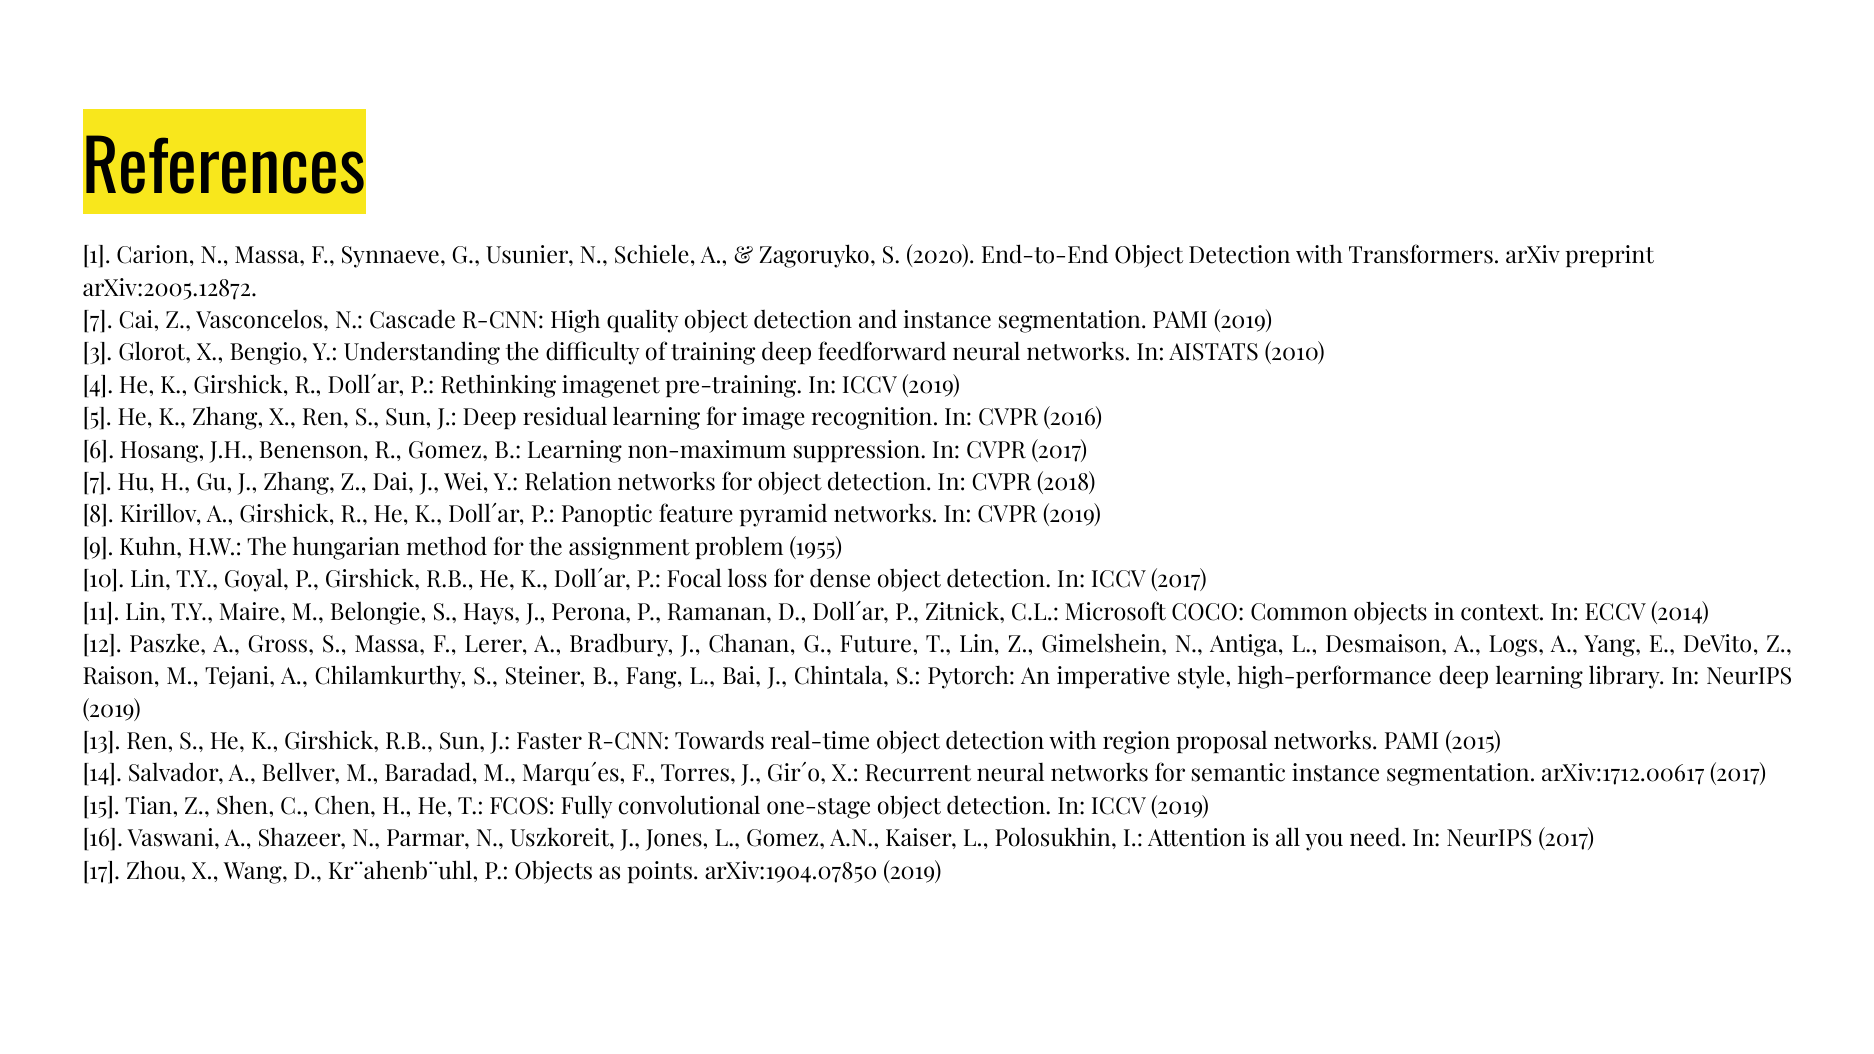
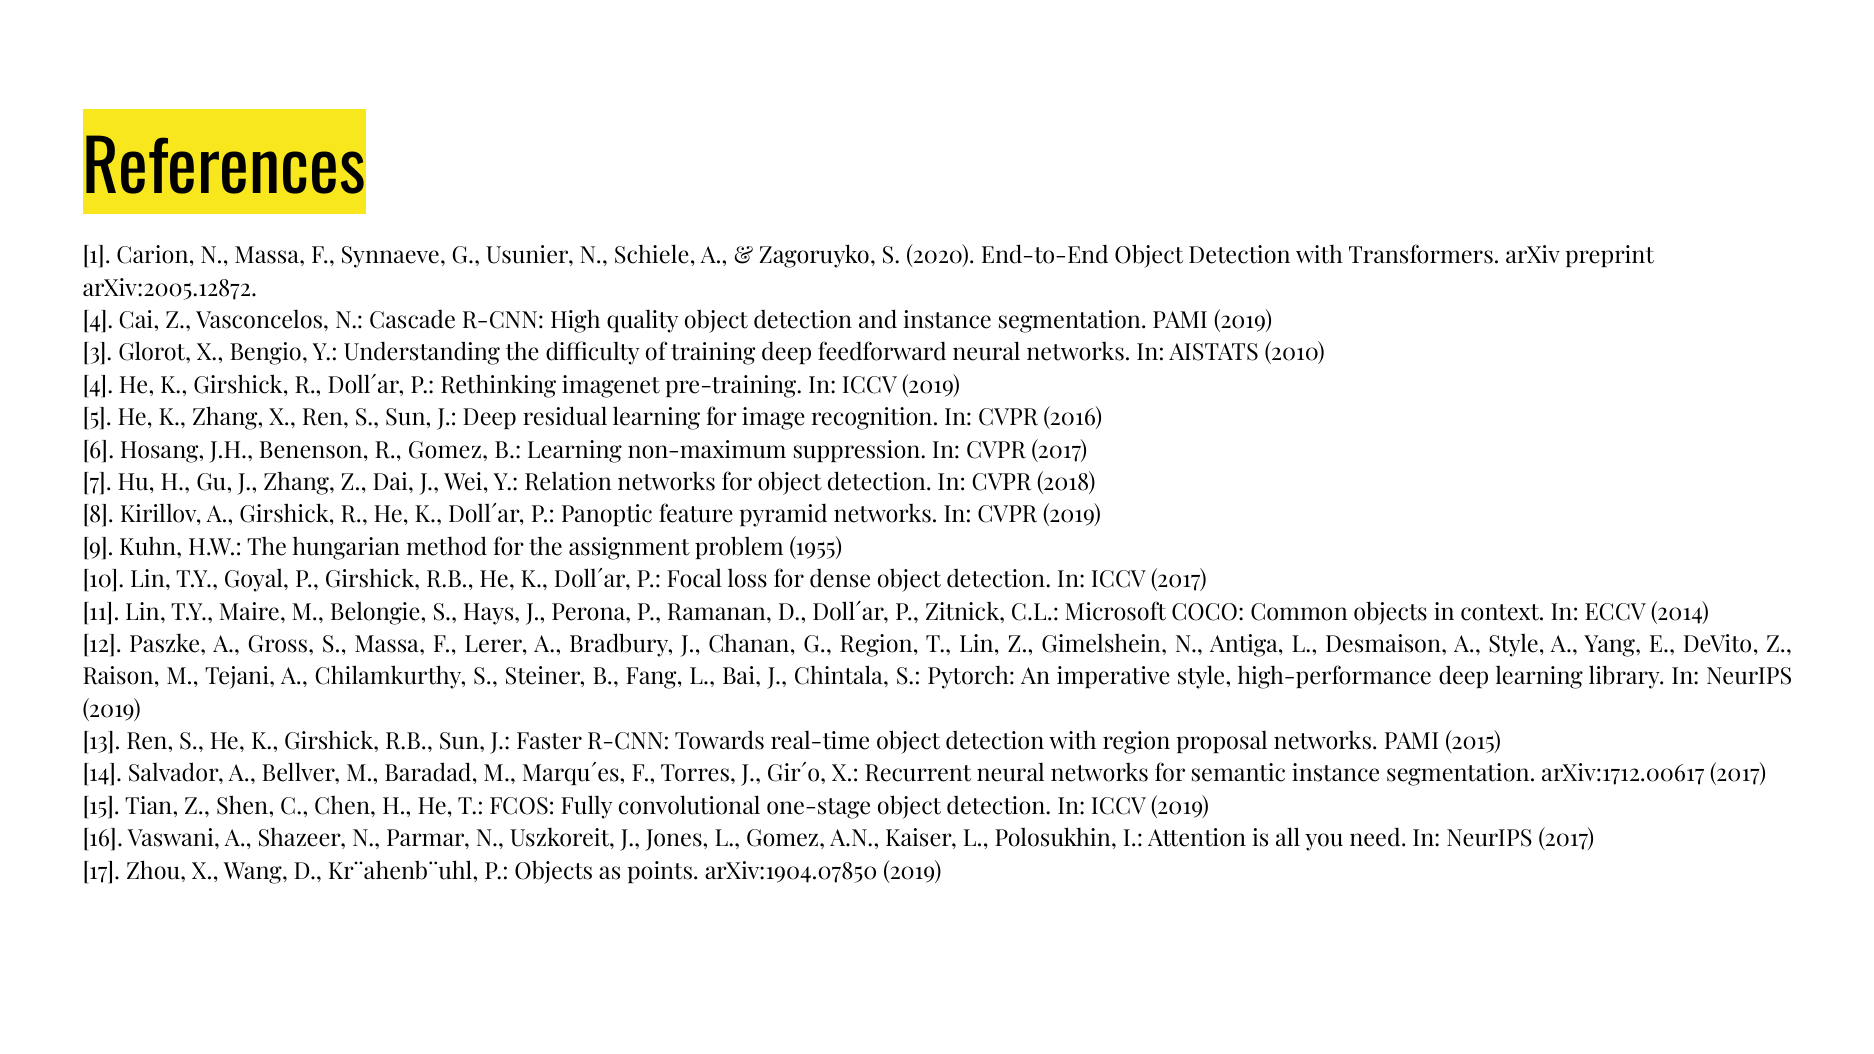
7: 7 -> 4 (98, 321)
G Future: Future -> Region (879, 645)
A Logs: Logs -> Style (1517, 645)
